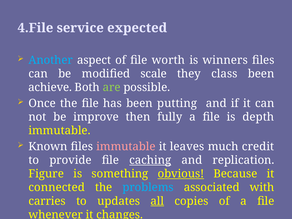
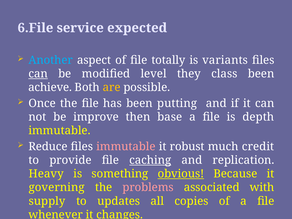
4.File: 4.File -> 6.File (35, 28)
worth: worth -> totally (168, 60)
winners: winners -> variants (225, 60)
can underline: none -> present (38, 74)
scale: scale -> level (154, 74)
are colour: light green -> yellow (112, 87)
fully: fully -> base (170, 117)
Known: Known -> Reduce (48, 147)
leaves: leaves -> robust (187, 147)
Figure: Figure -> Heavy (46, 174)
connected: connected -> governing (57, 187)
problems colour: light blue -> pink (148, 187)
carries: carries -> supply (47, 201)
all underline: present -> none (157, 201)
